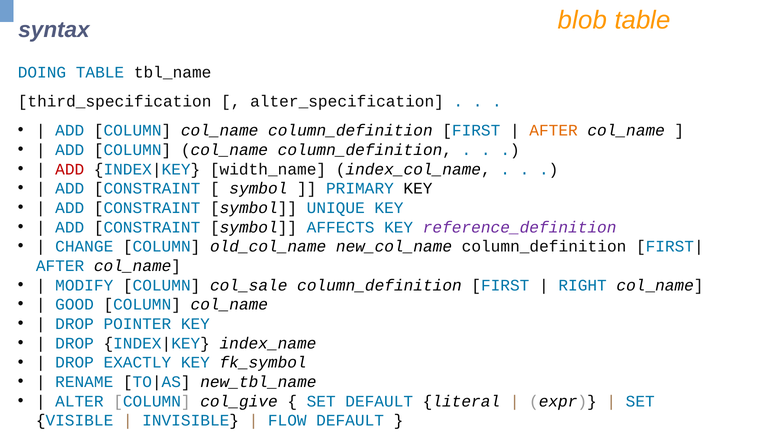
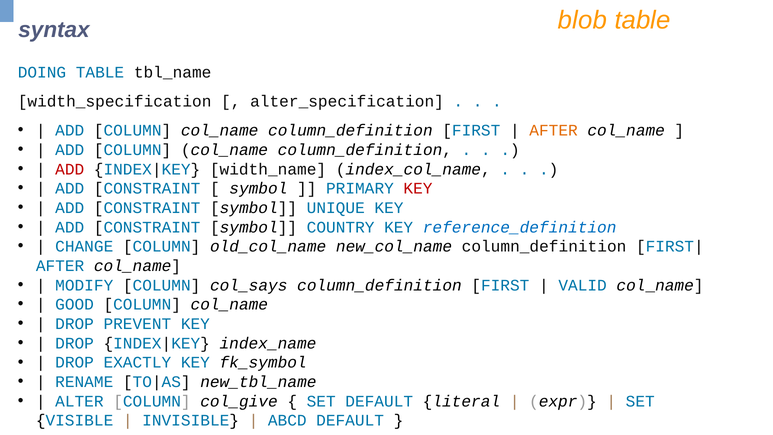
third_specification: third_specification -> width_specification (115, 101)
KEY colour: black -> red (418, 188)
AFFECTS: AFFECTS -> COUNTRY (341, 227)
reference_definition colour: purple -> blue (520, 227)
col_sale: col_sale -> col_says (249, 285)
RIGHT: RIGHT -> VALID (583, 285)
POINTER: POINTER -> PREVENT (137, 324)
FLOW: FLOW -> ABCD (287, 420)
